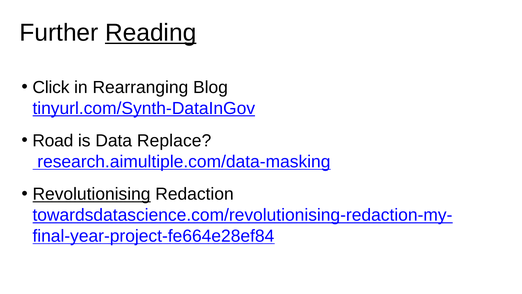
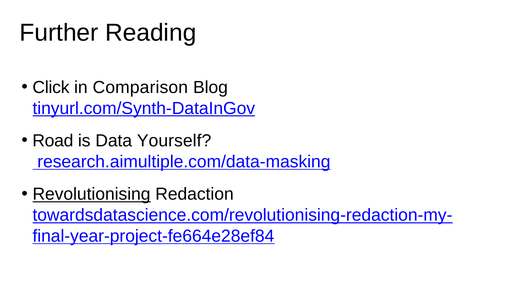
Reading underline: present -> none (151, 33)
Rearranging: Rearranging -> Comparison (140, 87)
Replace: Replace -> Yourself (174, 141)
